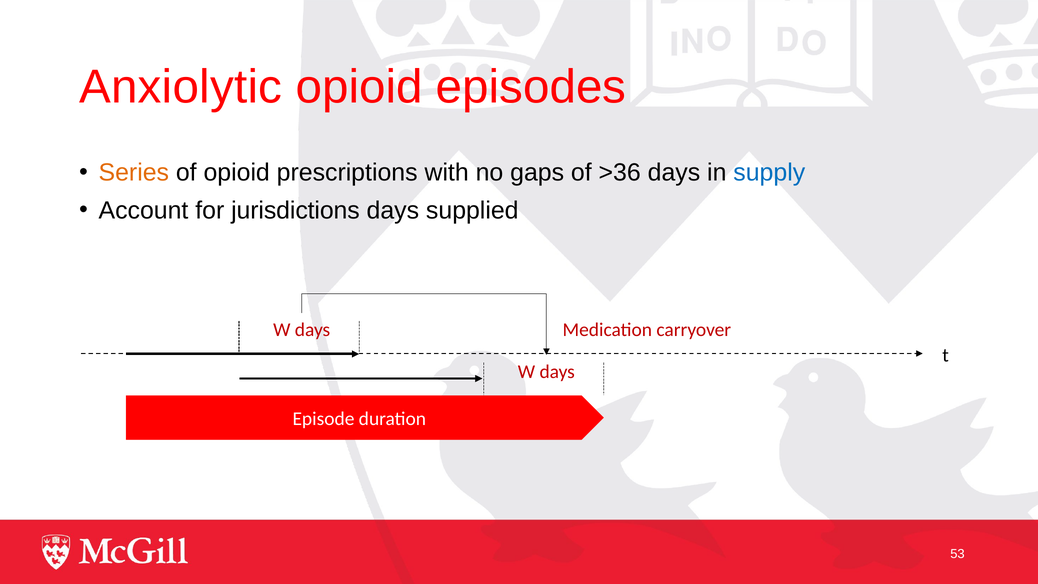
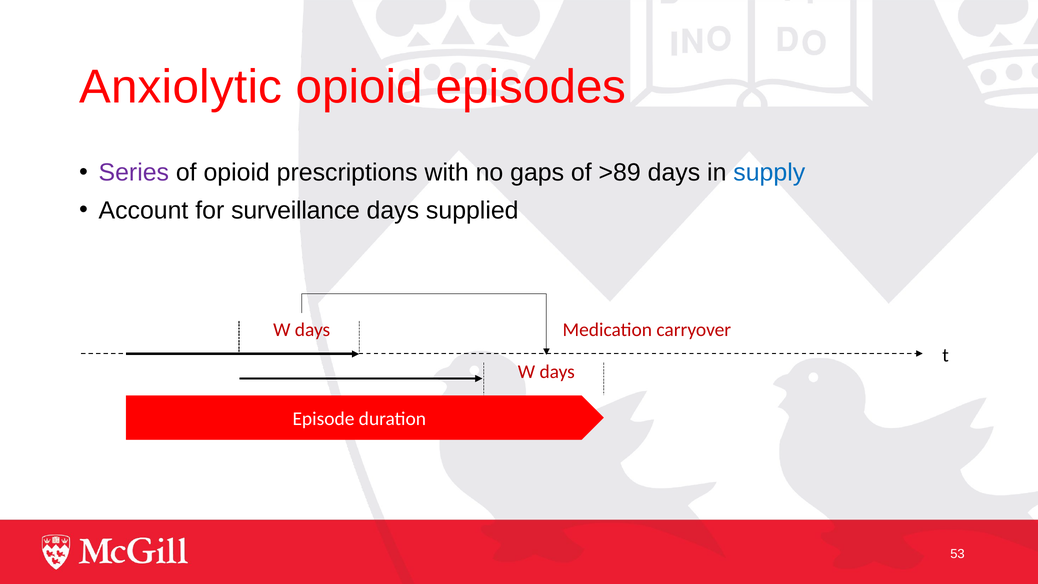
Series colour: orange -> purple (134, 173)
>36: >36 -> >89 (620, 173)
jurisdictions: jurisdictions -> surveillance (296, 210)
